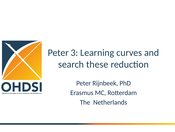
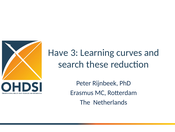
Peter: Peter -> Have (58, 52)
